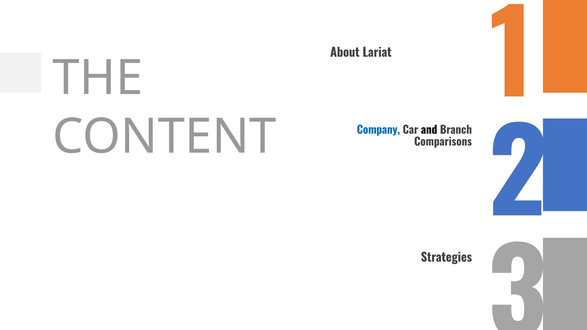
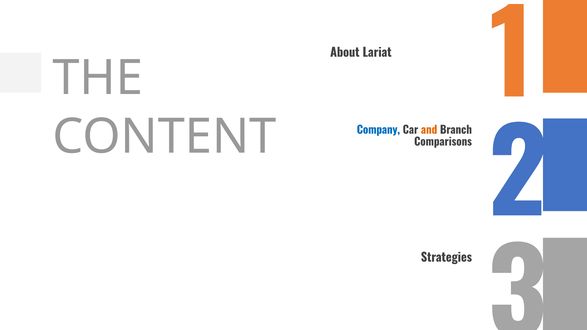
and colour: black -> orange (429, 130)
